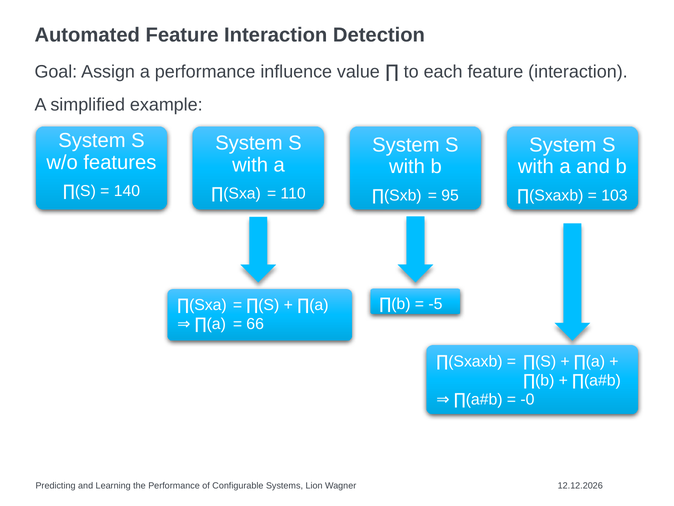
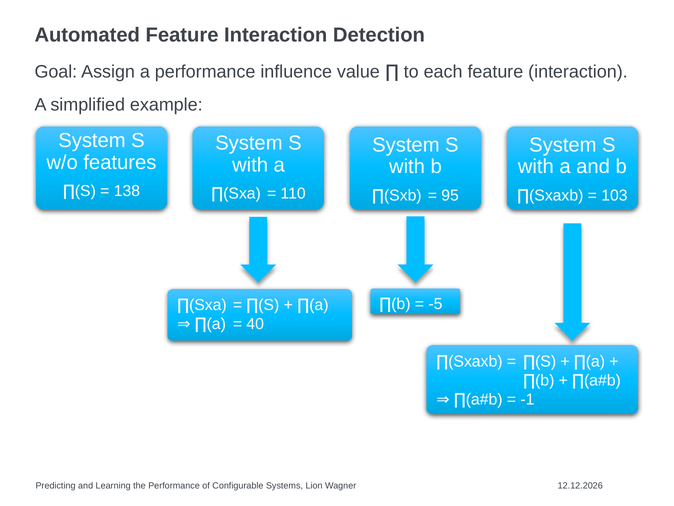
140: 140 -> 138 (127, 191)
66: 66 -> 40 (255, 324)
-0: -0 -> -1 (527, 399)
